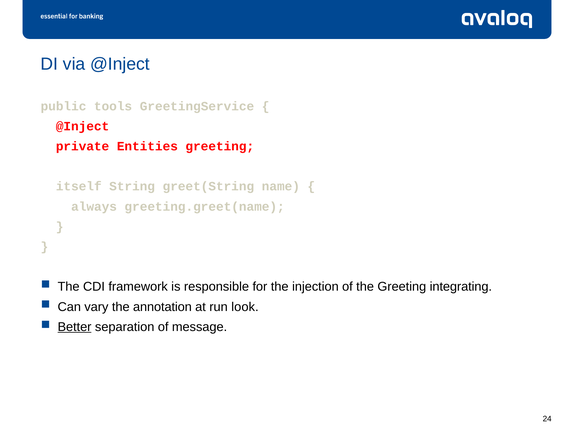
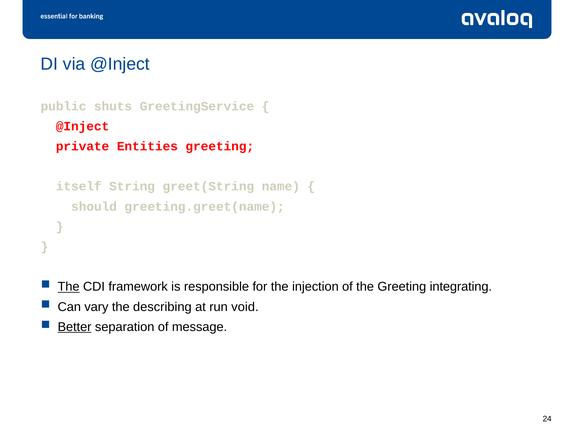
tools: tools -> shuts (113, 106)
always: always -> should (94, 207)
The underline: none -> present (69, 287)
annotation: annotation -> describing (162, 307)
look: look -> void (245, 307)
